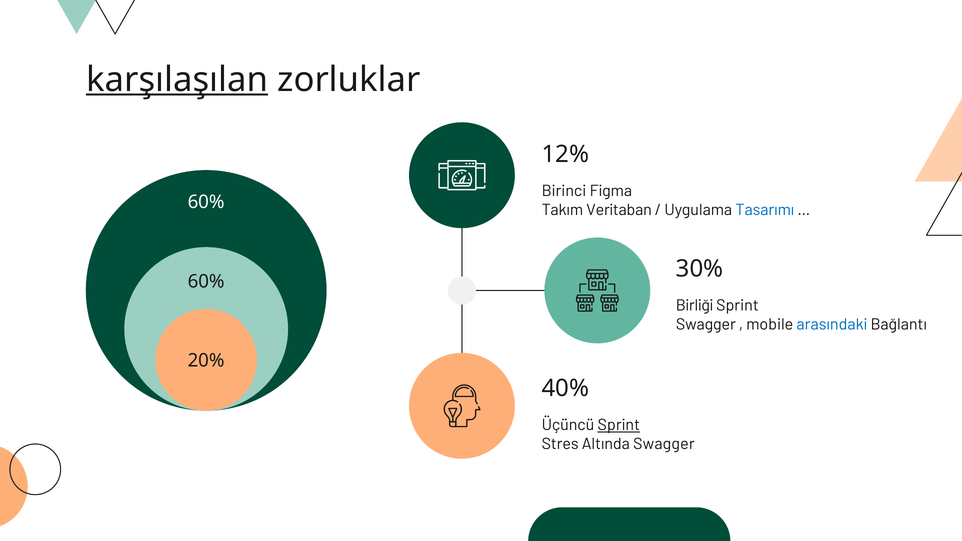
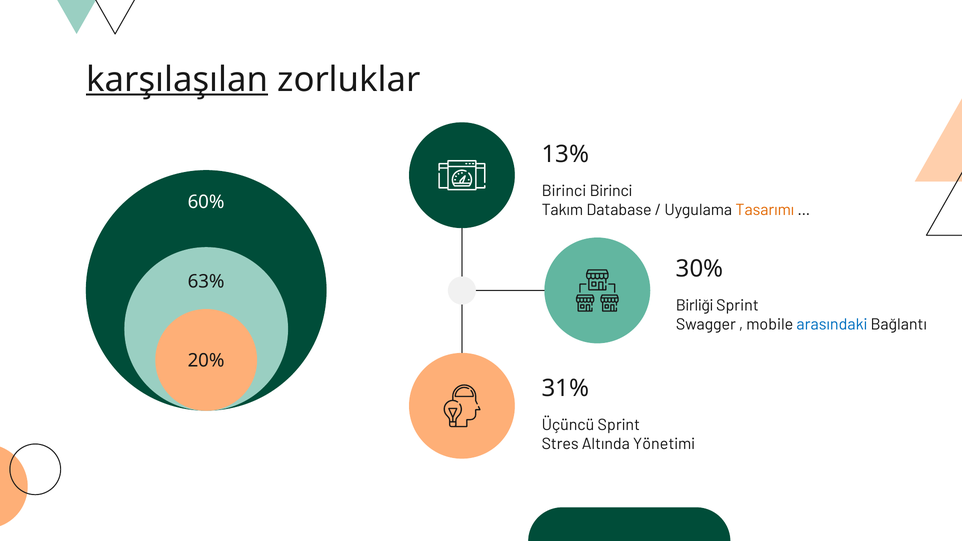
12%: 12% -> 13% (565, 154)
Birinci Figma: Figma -> Birinci (611, 191)
Veritaban: Veritaban -> Database (619, 210)
Tasarımı colour: blue -> orange (765, 210)
60%: 60% -> 63% (206, 281)
40%: 40% -> 31% (565, 388)
Sprint underline: present -> none (619, 425)
Altında Swagger: Swagger -> Yönetimi (664, 444)
